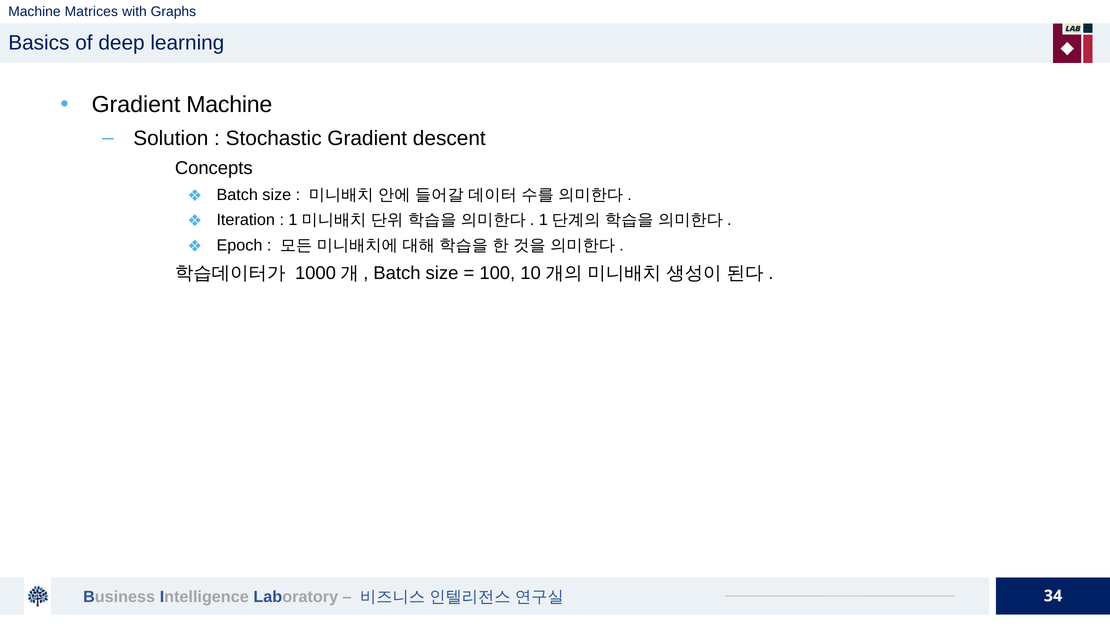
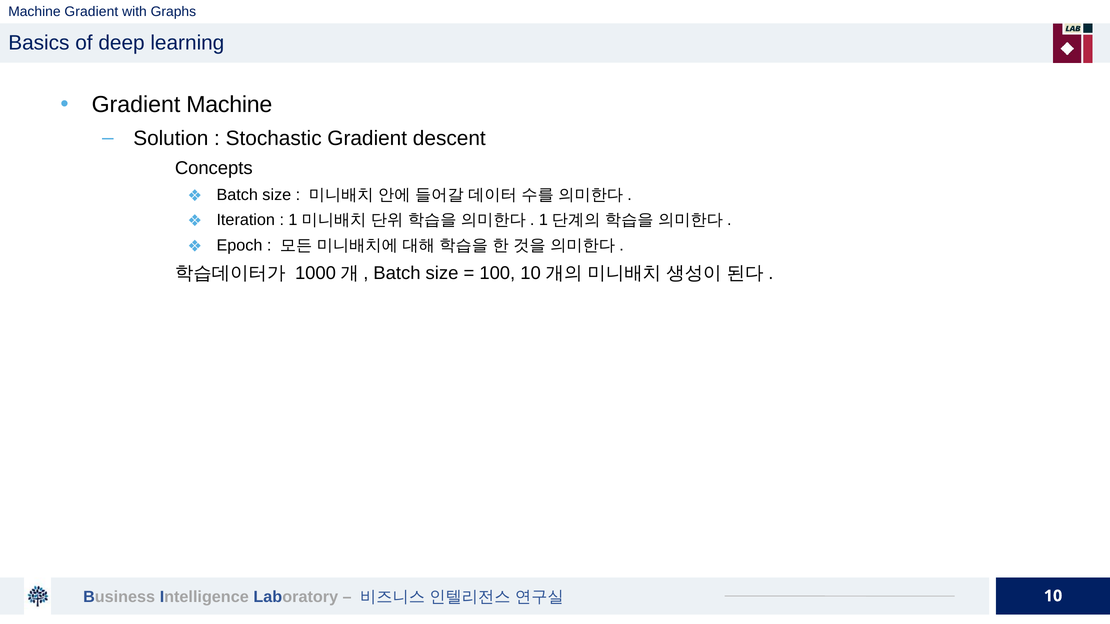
Machine Matrices: Matrices -> Gradient (91, 12)
34: 34 -> 10 (1053, 596)
